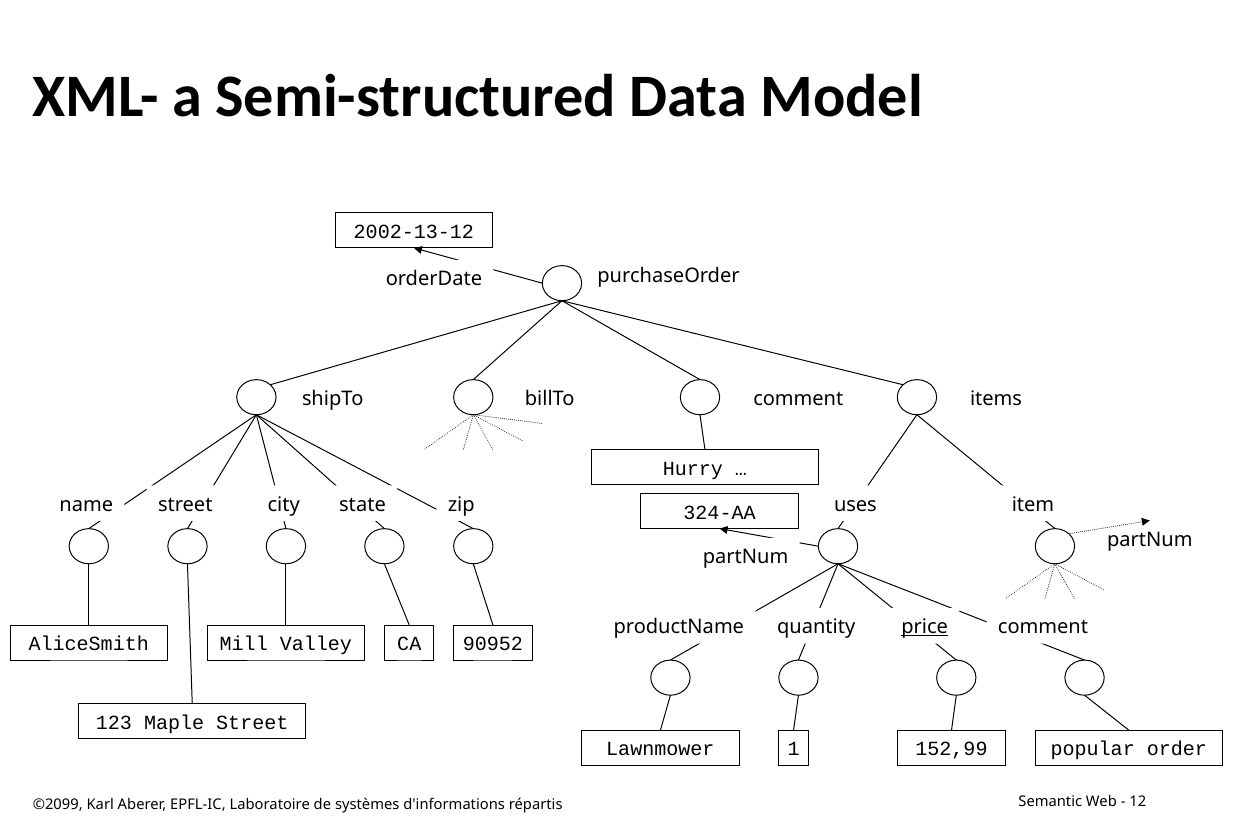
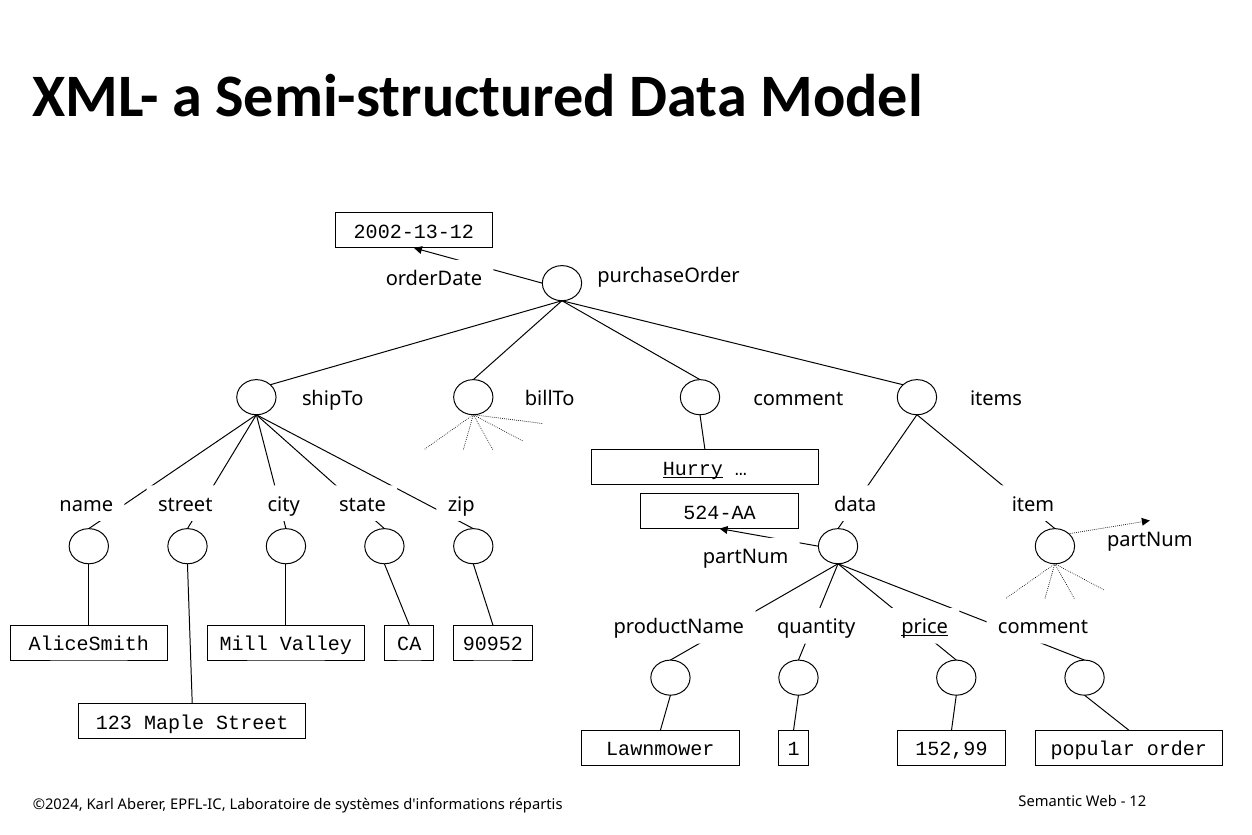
Hurry underline: none -> present (693, 469)
uses: uses -> data (855, 504)
324-AA: 324-AA -> 524-AA (720, 512)
©2099: ©2099 -> ©2024 (58, 804)
